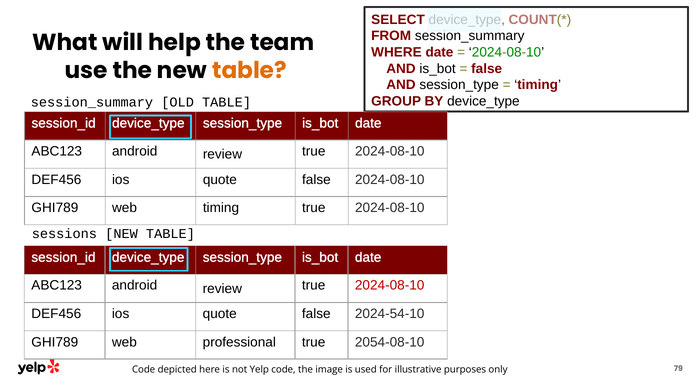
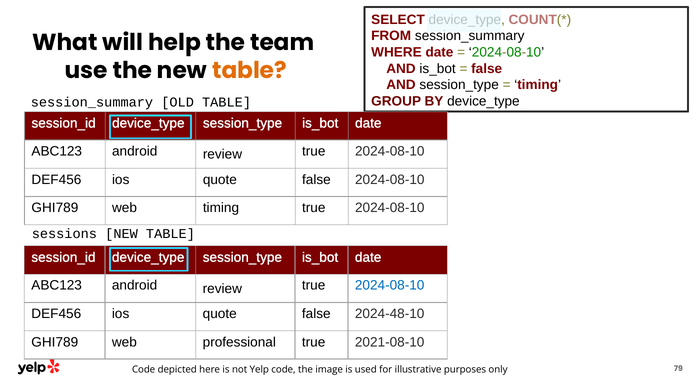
2024-08-10 colour: red -> blue (390, 286)
2024-54-10: 2024-54-10 -> 2024-48-10 (390, 314)
2054-08-10: 2054-08-10 -> 2021-08-10 (390, 343)
